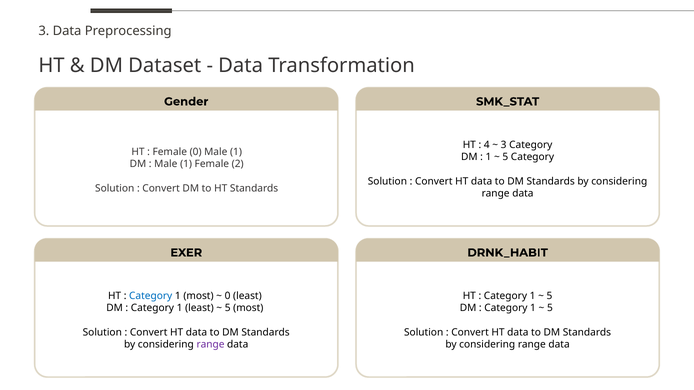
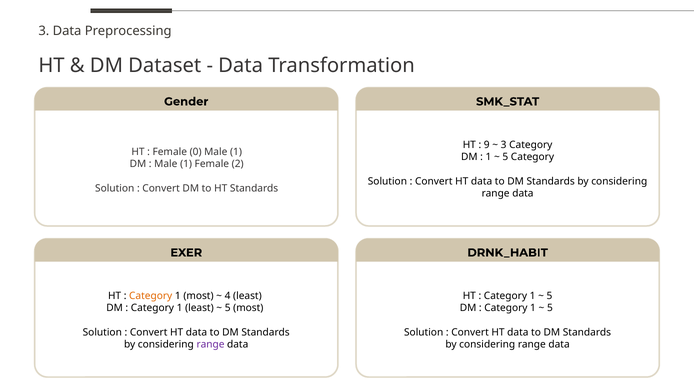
4: 4 -> 9 (487, 145)
Category colour: blue -> orange (151, 296)
0: 0 -> 4 (228, 296)
